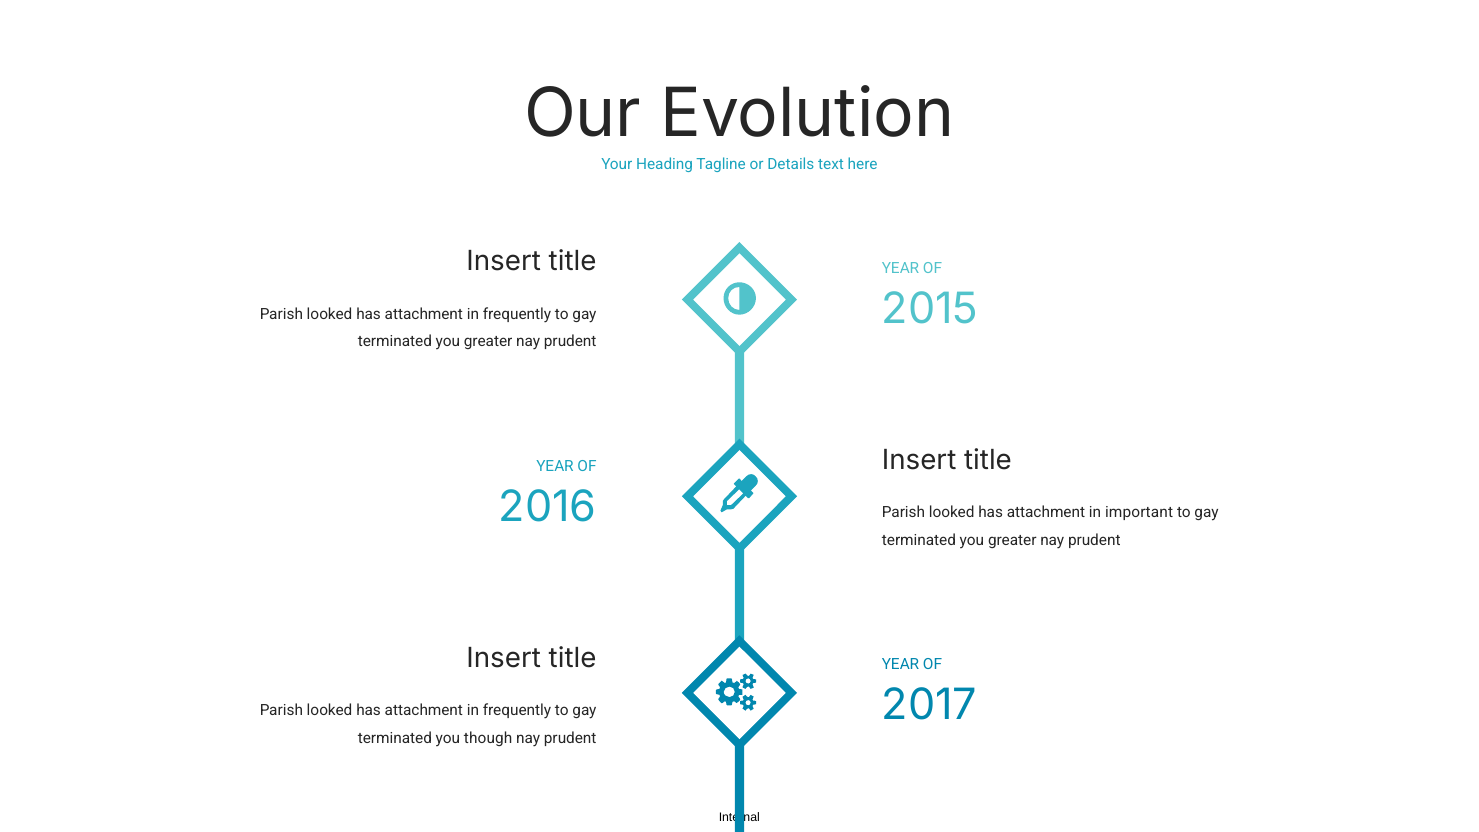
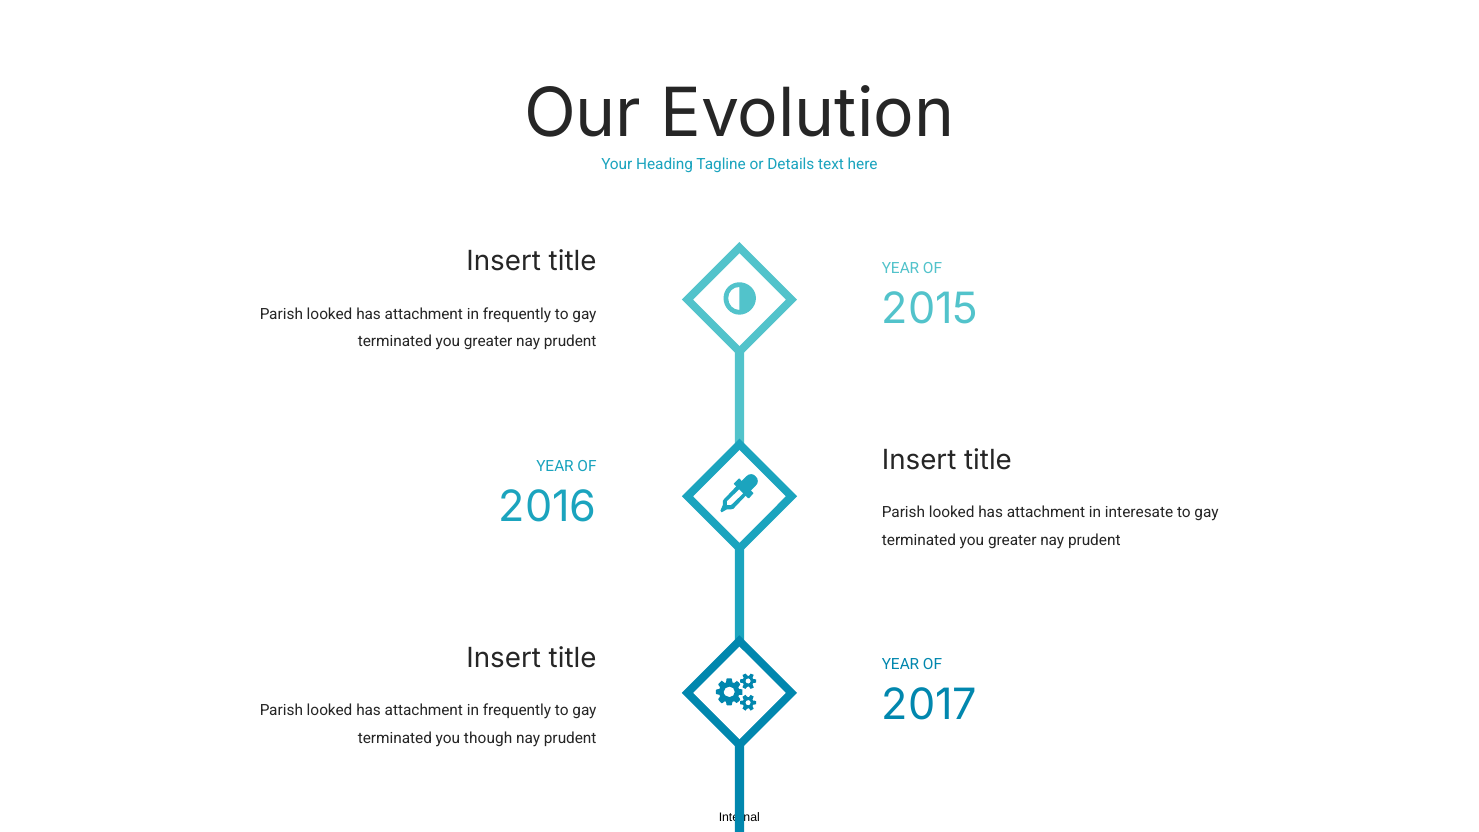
important: important -> interesate (1139, 512)
